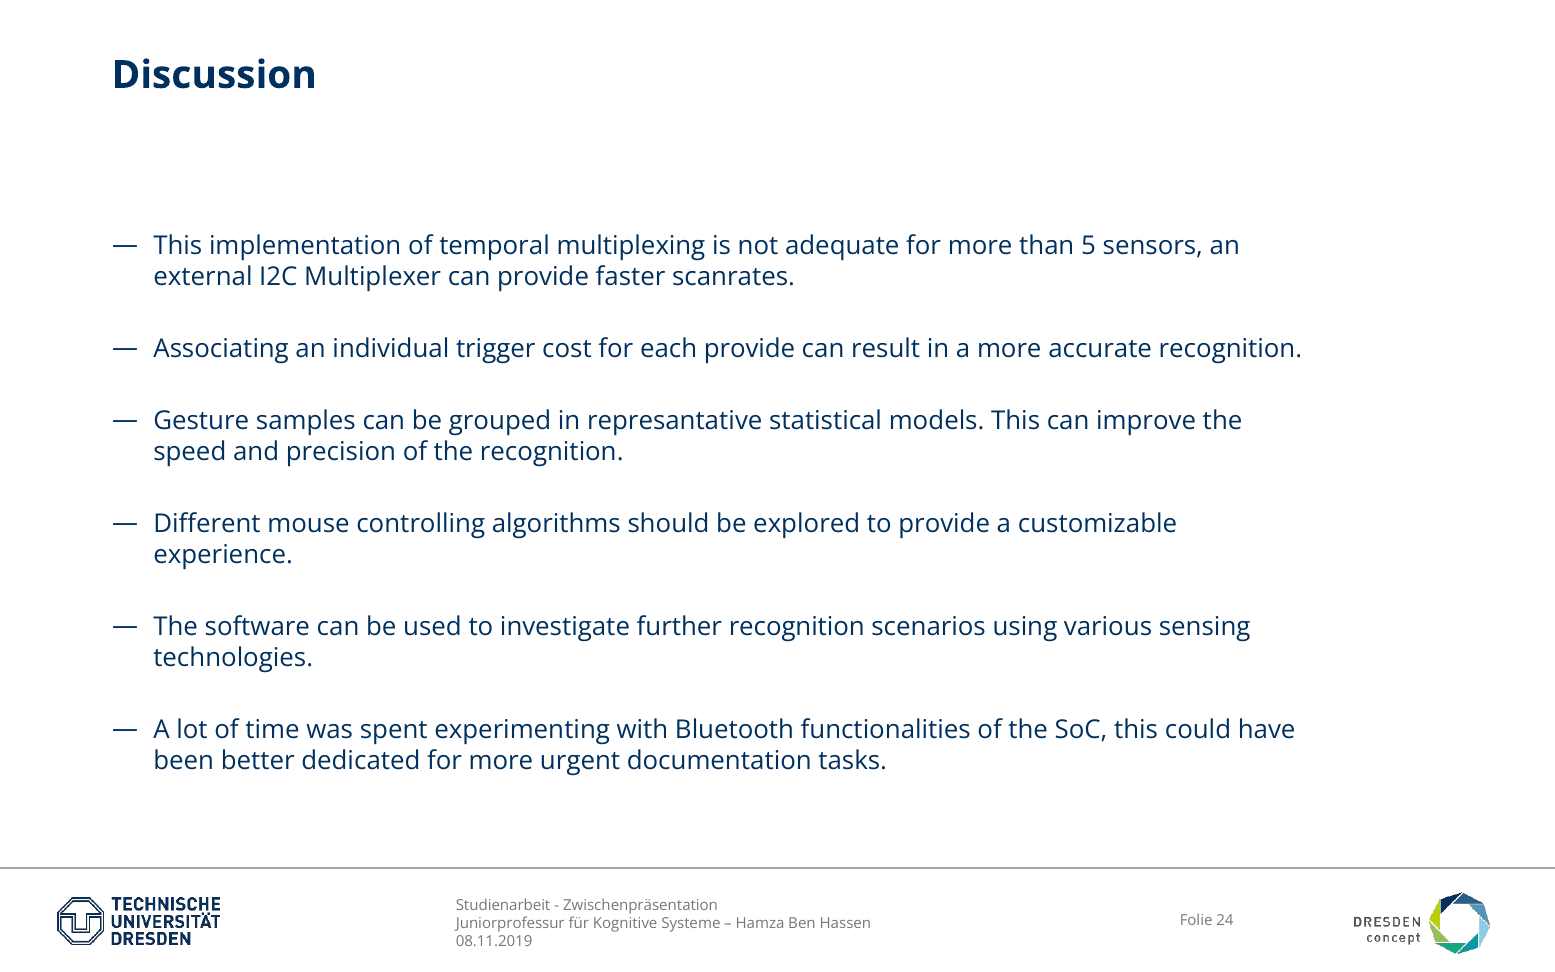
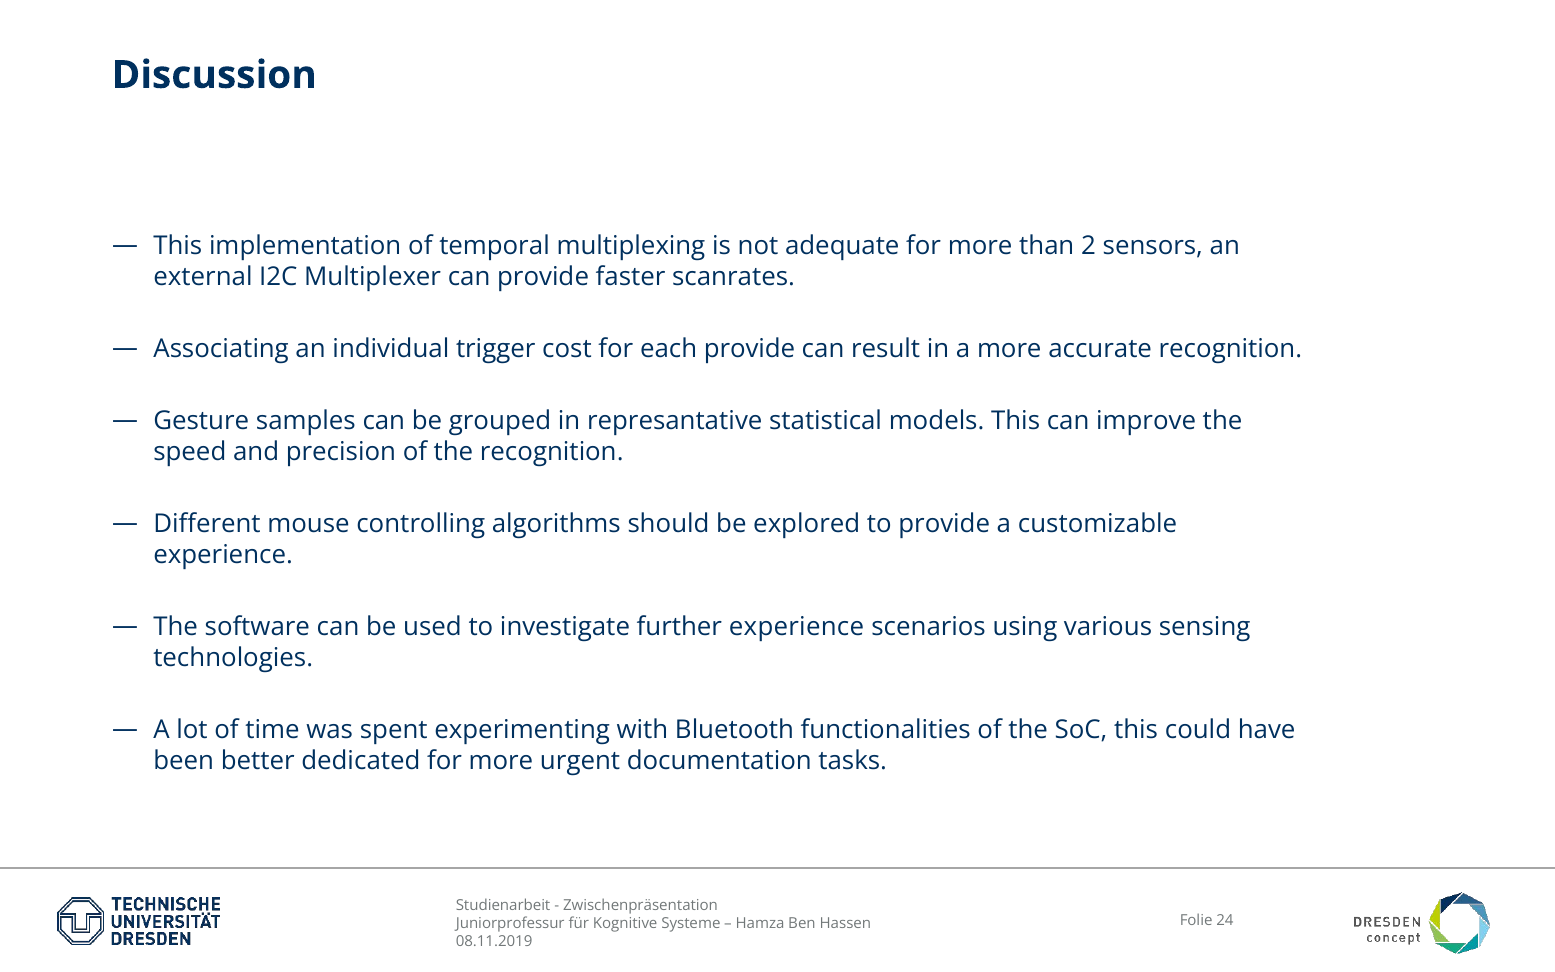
5: 5 -> 2 (1089, 246)
further recognition: recognition -> experience (797, 626)
